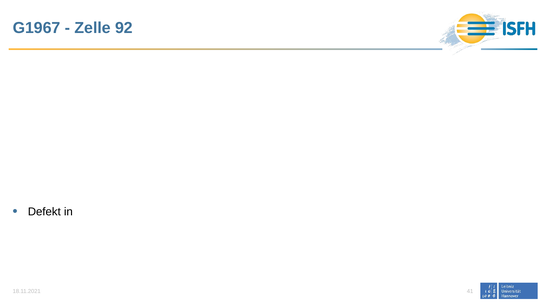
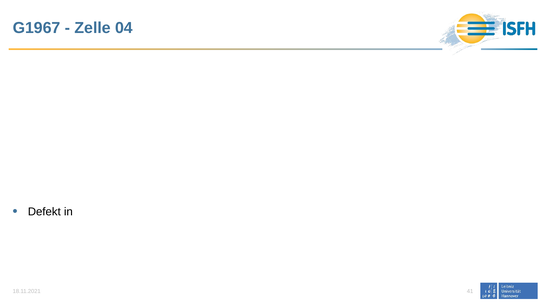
92: 92 -> 04 (124, 28)
